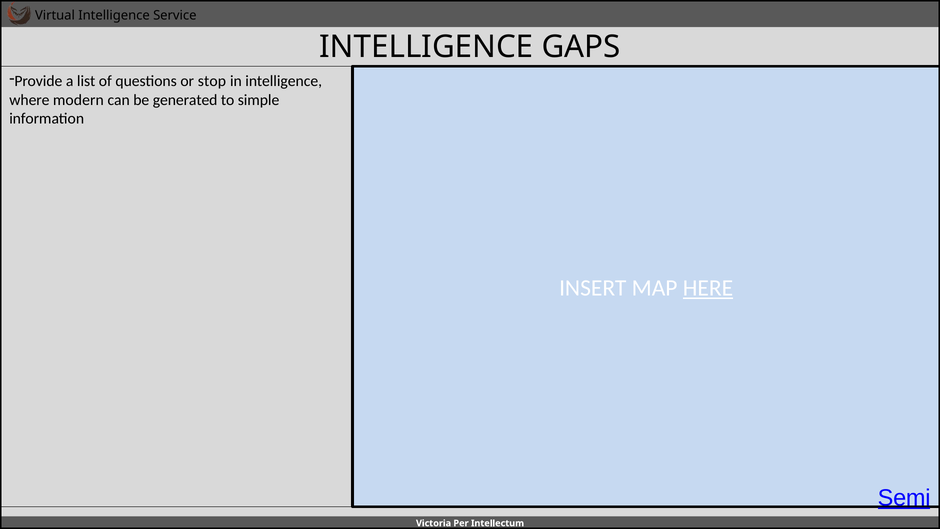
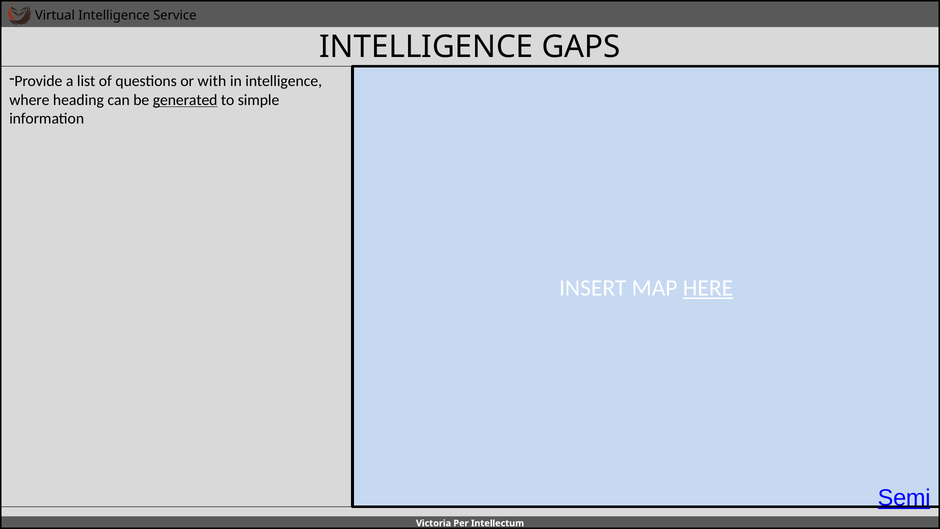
stop: stop -> with (212, 81)
modern: modern -> heading (78, 100)
generated underline: none -> present (185, 100)
